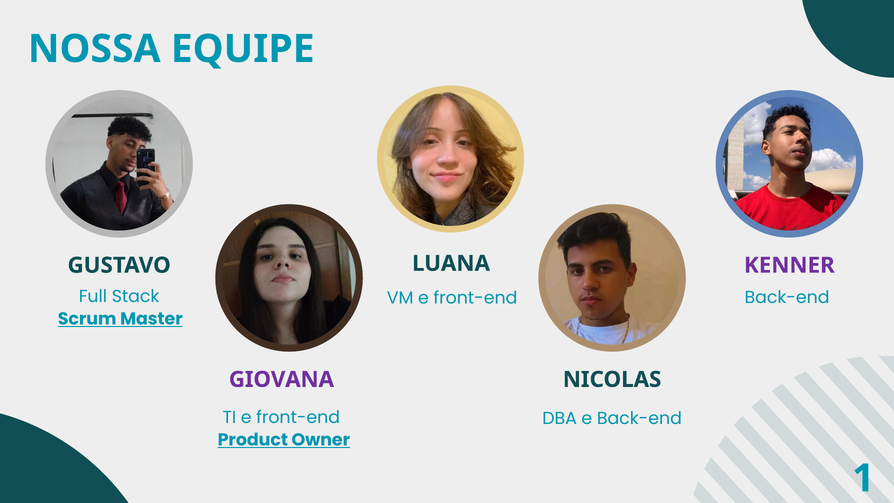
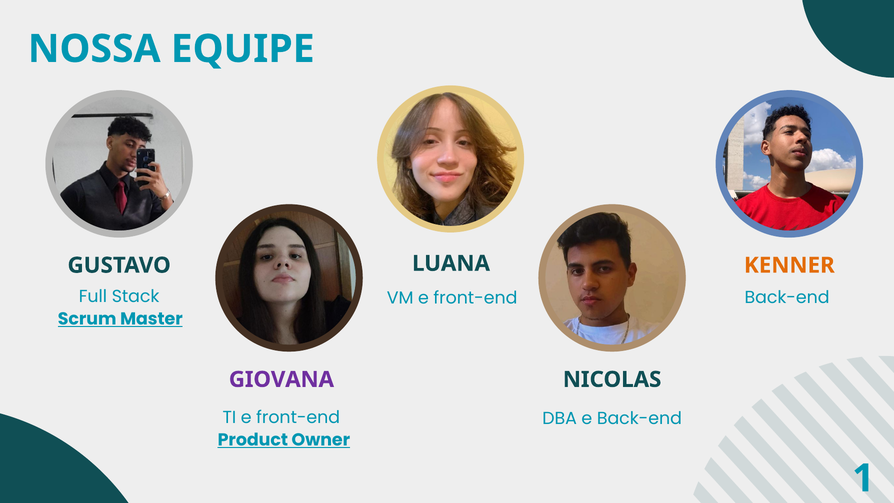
KENNER colour: purple -> orange (789, 265)
